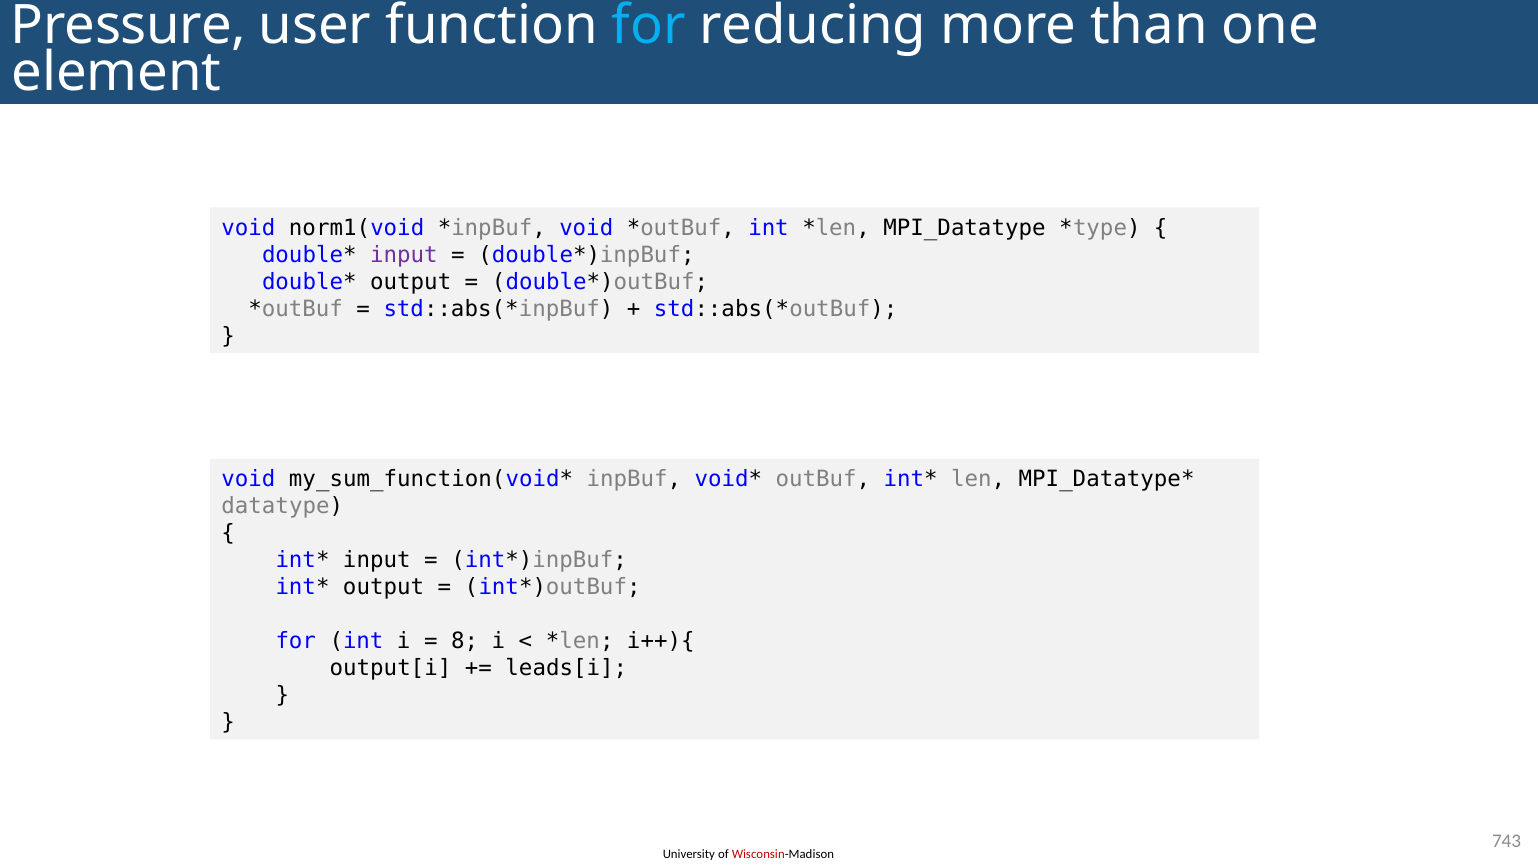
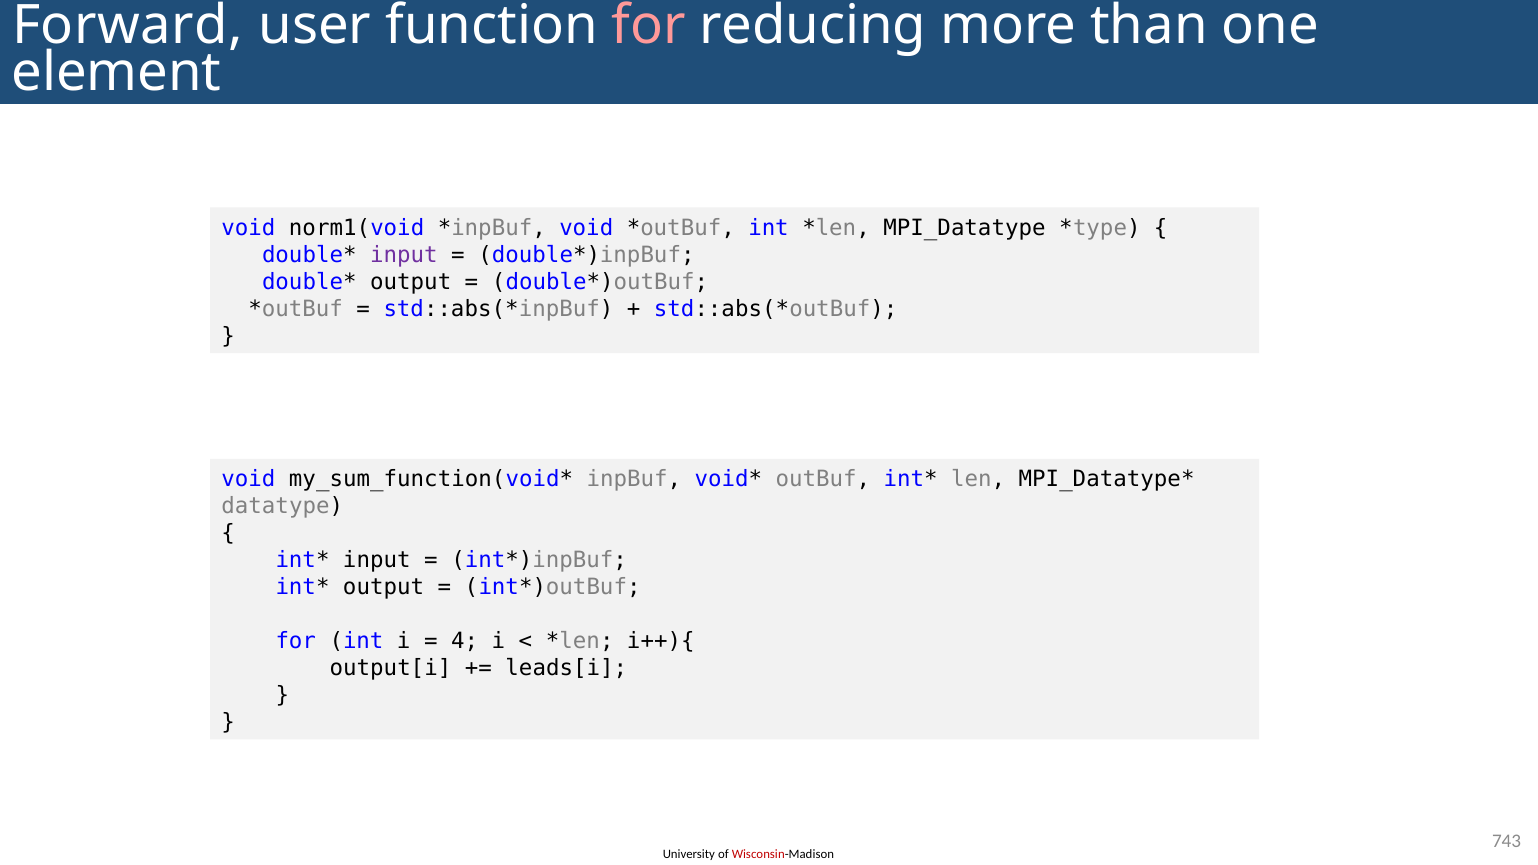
Pressure: Pressure -> Forward (128, 25)
for colour: light blue -> pink (649, 25)
8: 8 -> 4 (465, 641)
